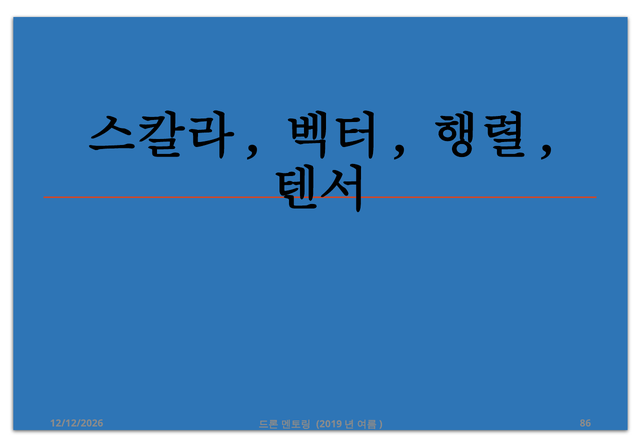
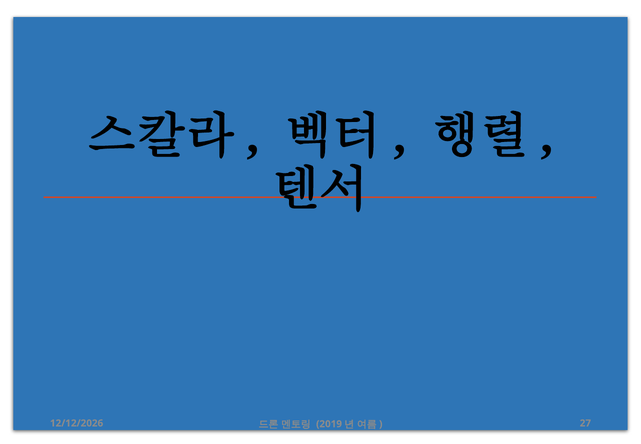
86: 86 -> 27 (585, 423)
